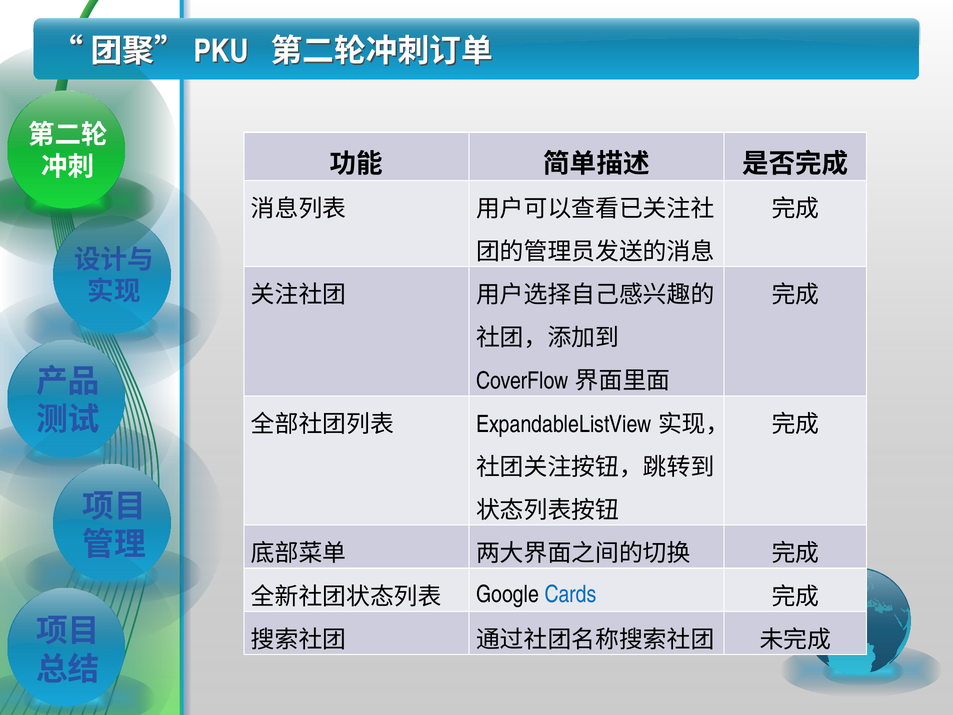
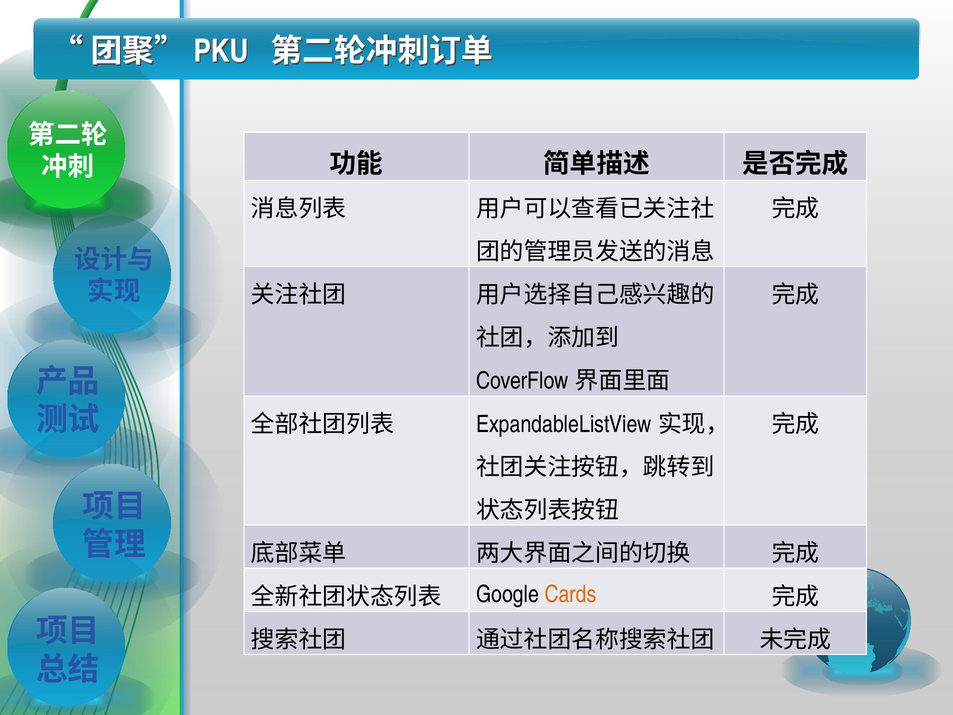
Cards colour: blue -> orange (571, 594)
